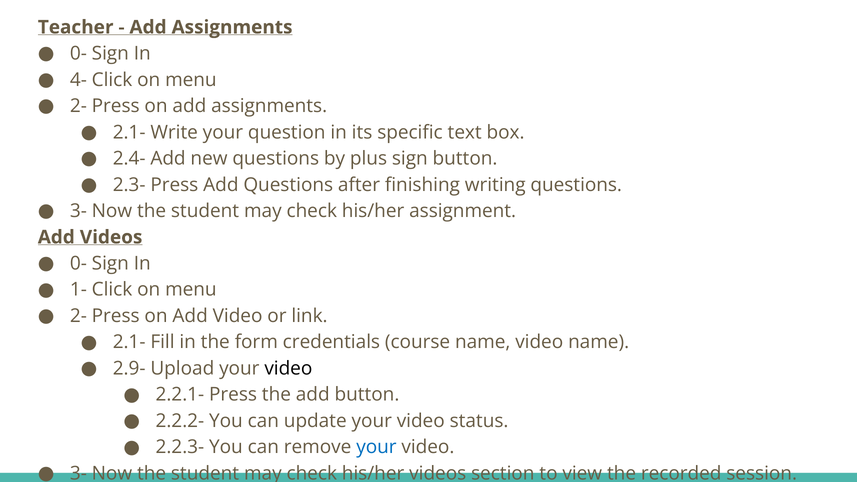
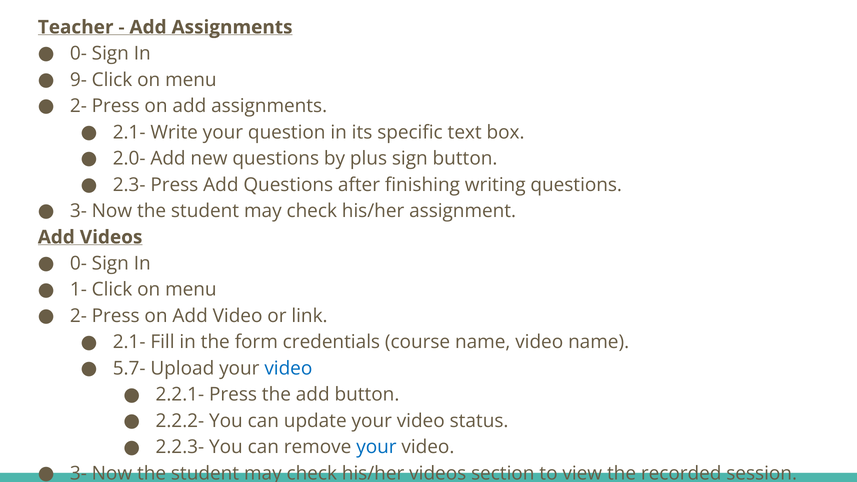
4-: 4- -> 9- (78, 80)
2.4-: 2.4- -> 2.0- (129, 159)
2.9-: 2.9- -> 5.7- (129, 369)
video colour: black -> blue (288, 369)
